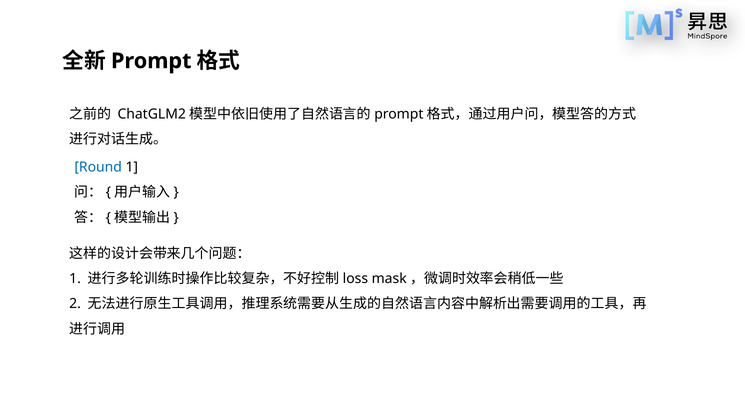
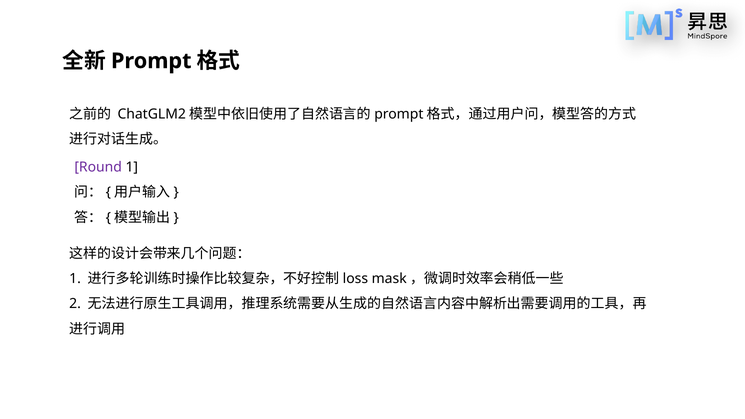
Round colour: blue -> purple (98, 167)
